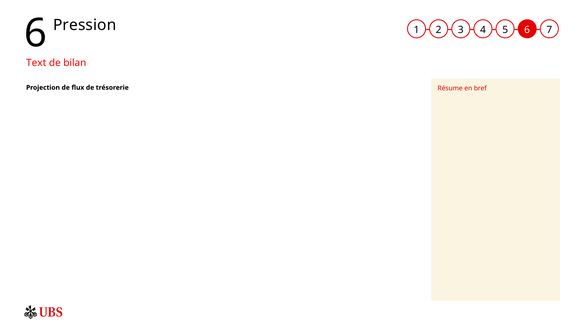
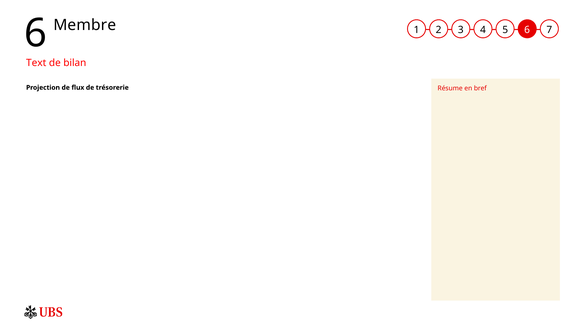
Pression: Pression -> Membre (85, 25)
